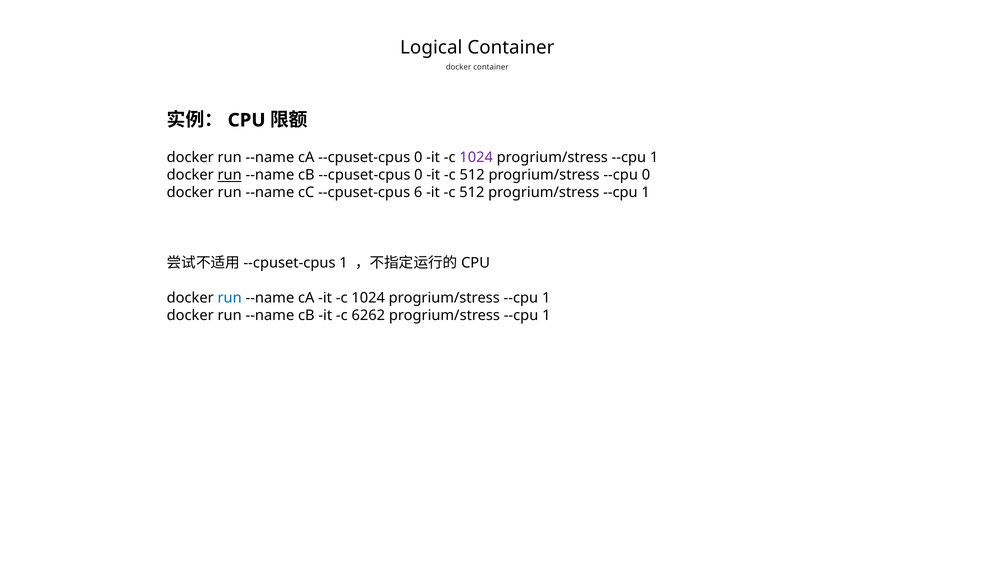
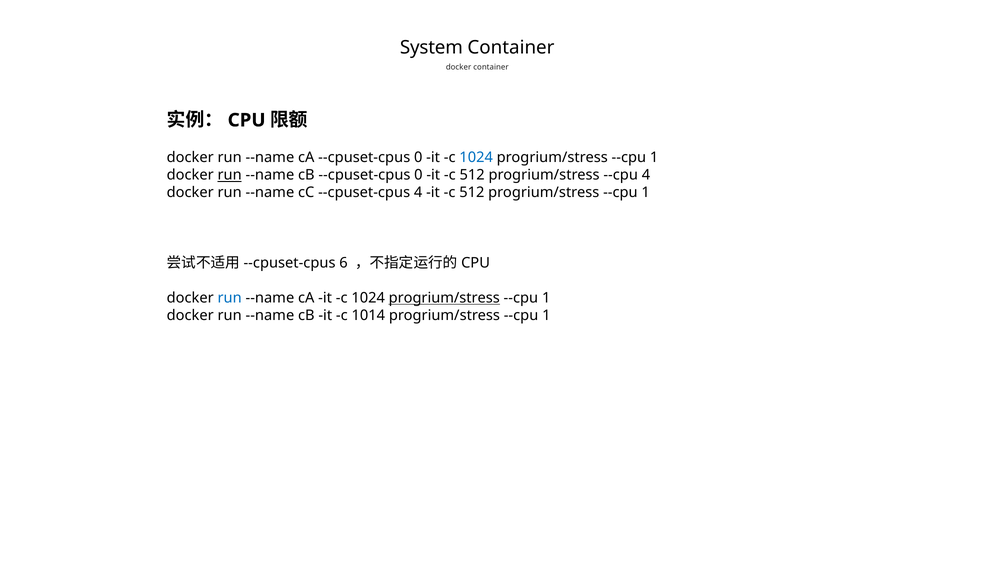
Logical: Logical -> System (431, 48)
1024 colour: purple -> blue (476, 158)
--cpu 0: 0 -> 4 (646, 175)
--cpuset-cpus 6: 6 -> 4 (418, 193)
1: 1 -> 6 (343, 263)
progrium/stress underline: none -> present (444, 298)
6262: 6262 -> 1014 (368, 316)
